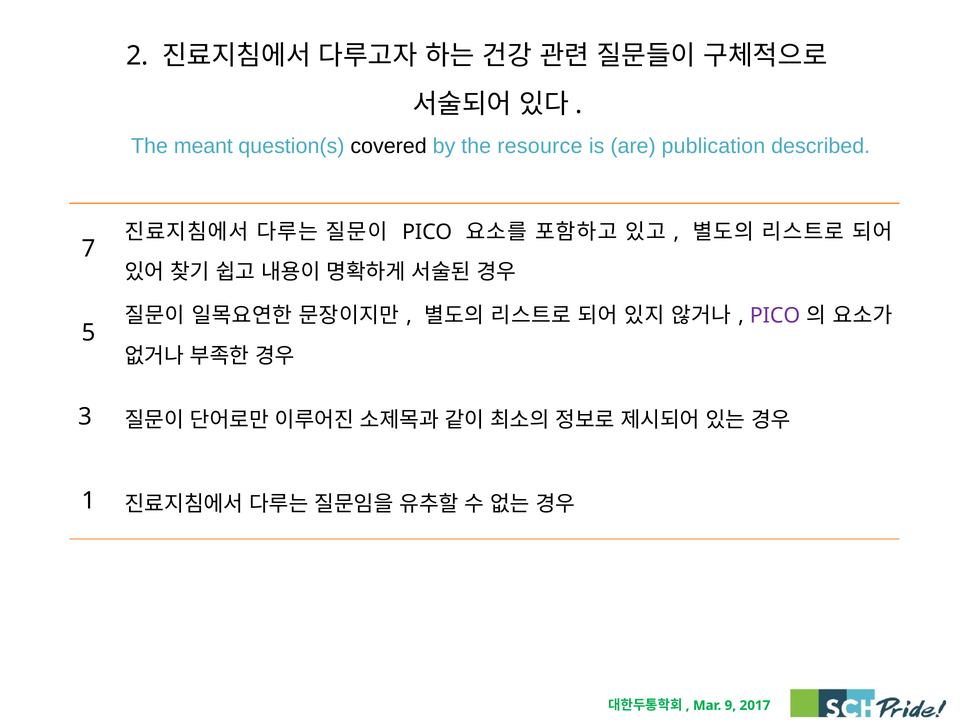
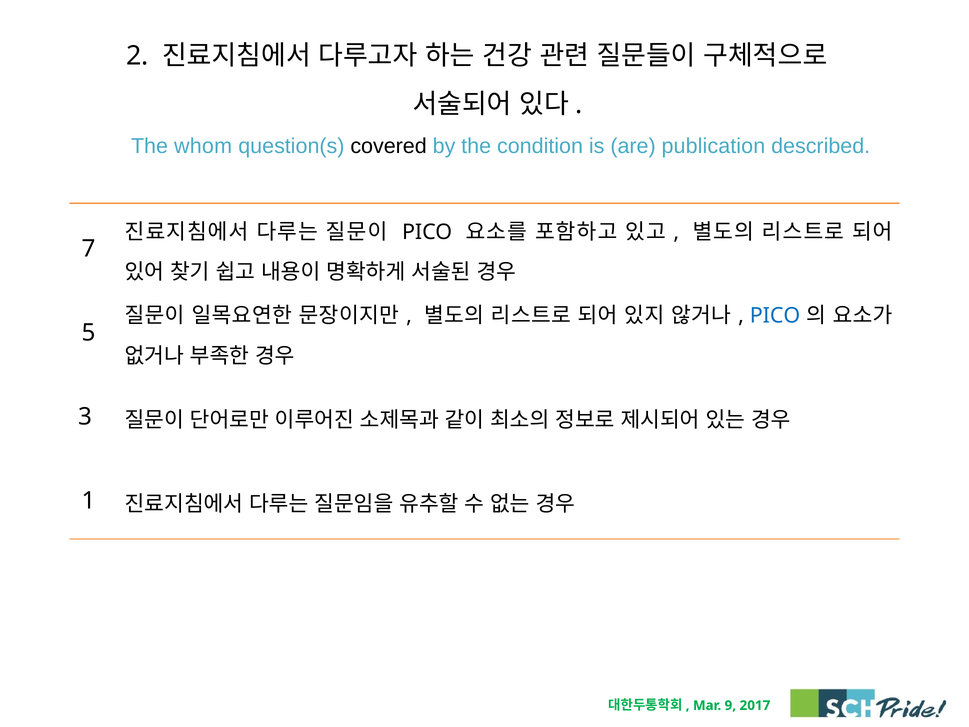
meant: meant -> whom (203, 146)
resource: resource -> condition (540, 146)
PICO colour: purple -> blue (775, 316)
